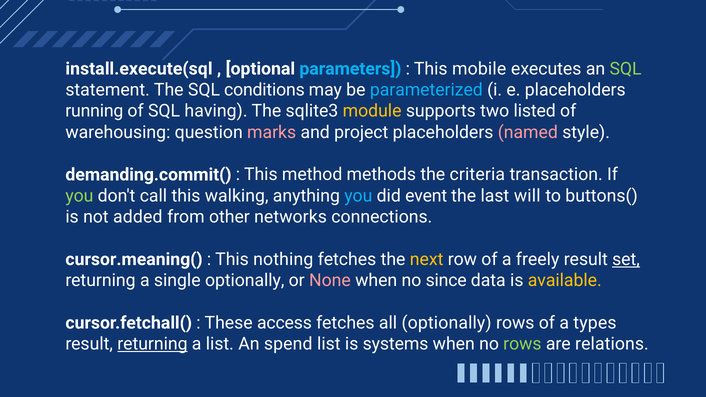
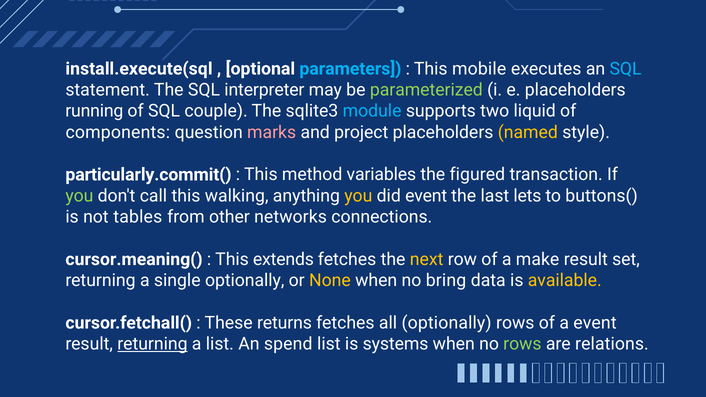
SQL colour: light green -> light blue (626, 69)
conditions: conditions -> interpreter (264, 90)
parameterized colour: light blue -> light green (426, 90)
having: having -> couple (216, 111)
module colour: yellow -> light blue (372, 111)
listed: listed -> liquid (535, 111)
warehousing: warehousing -> components (118, 132)
named colour: pink -> yellow (528, 132)
demanding.commit(: demanding.commit( -> particularly.commit( (148, 175)
methods: methods -> variables (381, 175)
criteria: criteria -> figured (477, 175)
you colour: light blue -> yellow (358, 196)
will: will -> lets (527, 196)
added: added -> tables (138, 217)
nothing: nothing -> extends (283, 259)
freely: freely -> make (538, 259)
set underline: present -> none (626, 259)
None colour: pink -> yellow (330, 281)
since: since -> bring (446, 281)
access: access -> returns (284, 323)
a types: types -> event (595, 323)
